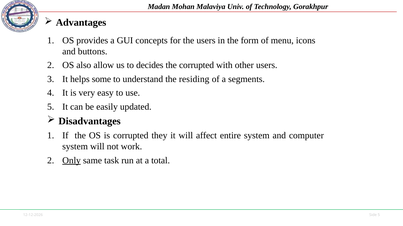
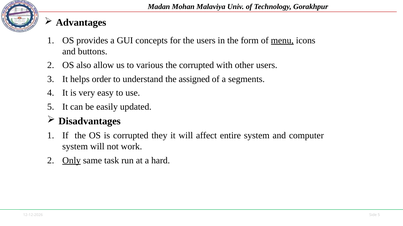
menu underline: none -> present (282, 41)
decides: decides -> various (150, 65)
some: some -> order (101, 79)
residing: residing -> assigned (194, 79)
total: total -> hard (161, 161)
